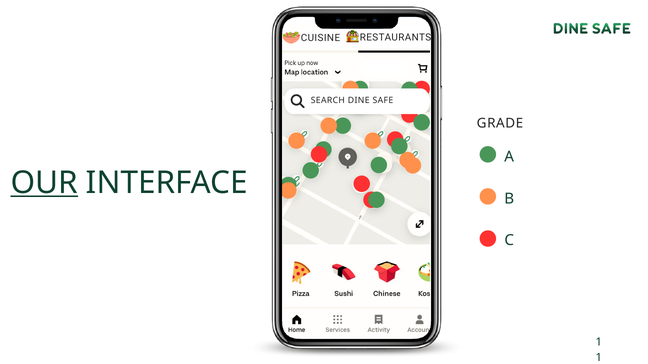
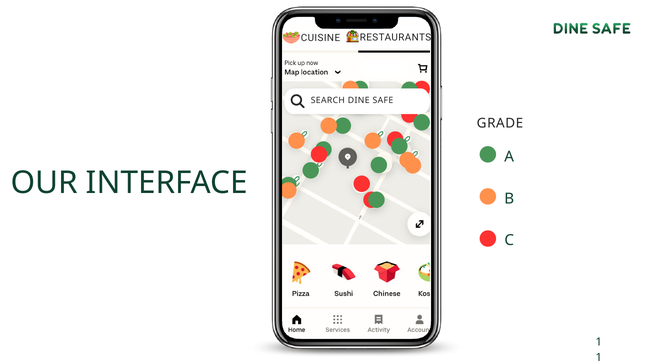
OUR underline: present -> none (44, 183)
